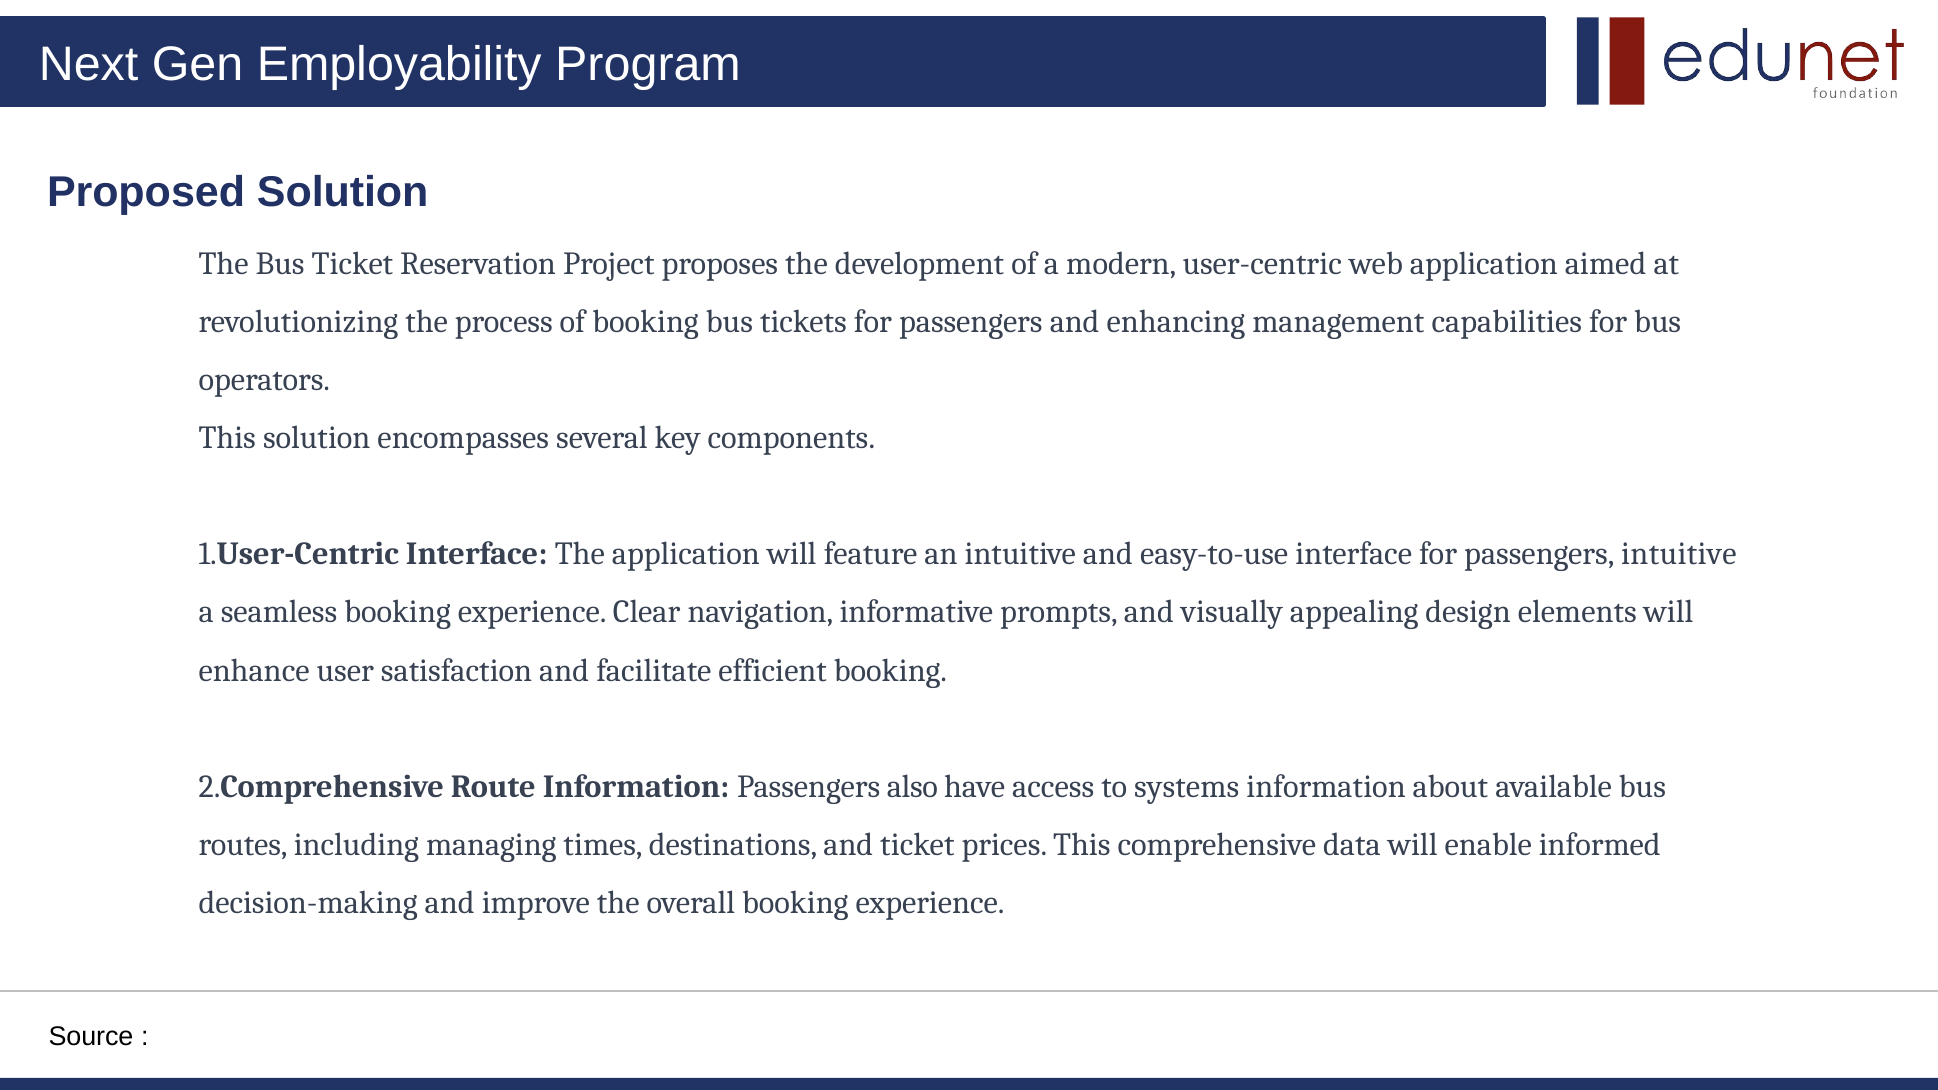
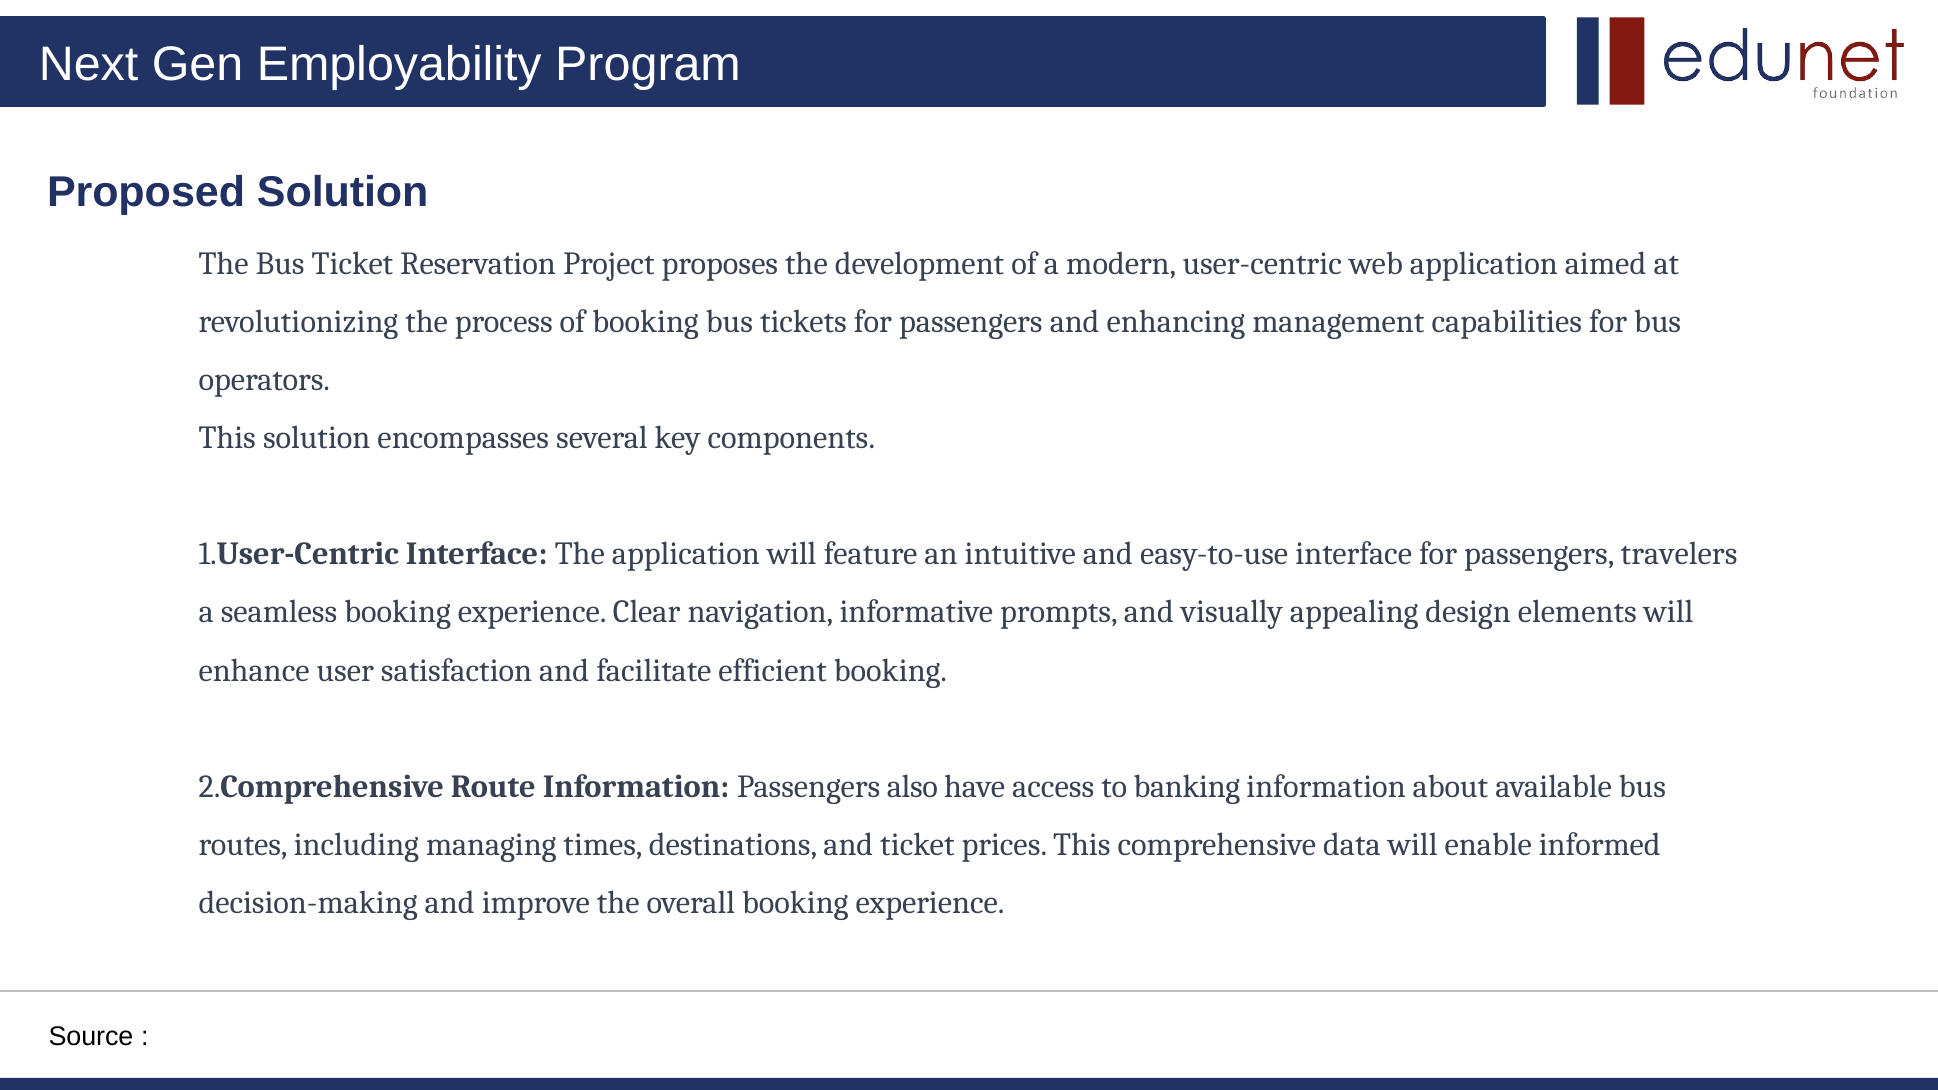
passengers intuitive: intuitive -> travelers (1679, 554)
systems: systems -> banking (1187, 787)
